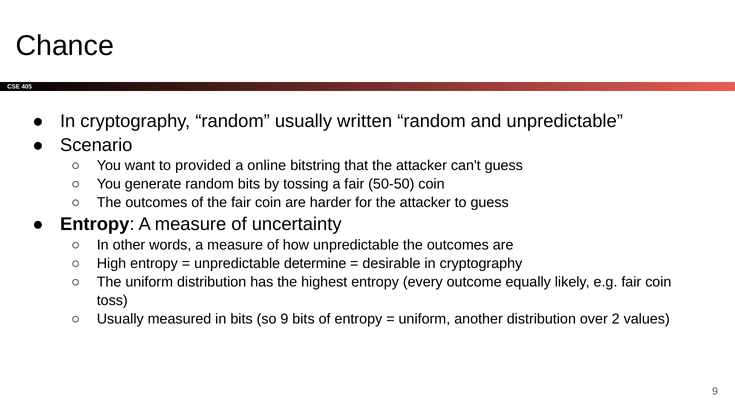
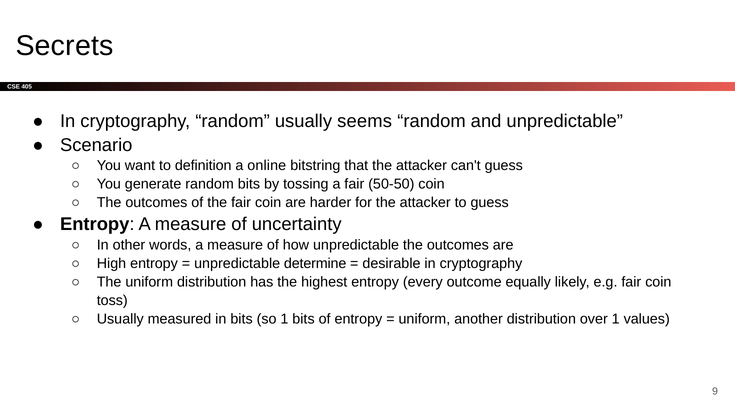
Chance: Chance -> Secrets (65, 46)
written: written -> seems (365, 121)
provided: provided -> definition (203, 166)
so 9: 9 -> 1 (284, 318)
over 2: 2 -> 1 (616, 318)
